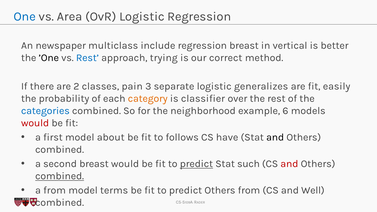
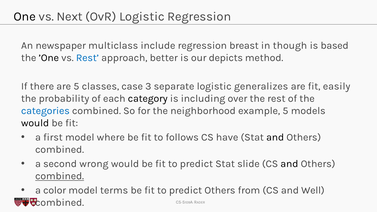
One colour: blue -> black (25, 17)
Area: Area -> Next (70, 17)
vertical: vertical -> though (290, 46)
better: better -> based (335, 46)
trying: trying -> better (164, 58)
correct: correct -> depicts (226, 58)
are 2: 2 -> 5 (76, 86)
pain: pain -> case (132, 86)
category colour: orange -> black (148, 99)
classifier: classifier -> including (203, 99)
example 6: 6 -> 5 (285, 111)
would colour: red -> black (35, 123)
about: about -> where (111, 137)
second breast: breast -> wrong (94, 164)
predict underline: present -> none (196, 164)
such: such -> slide (248, 164)
and colour: red -> black (289, 164)
a from: from -> color (55, 190)
